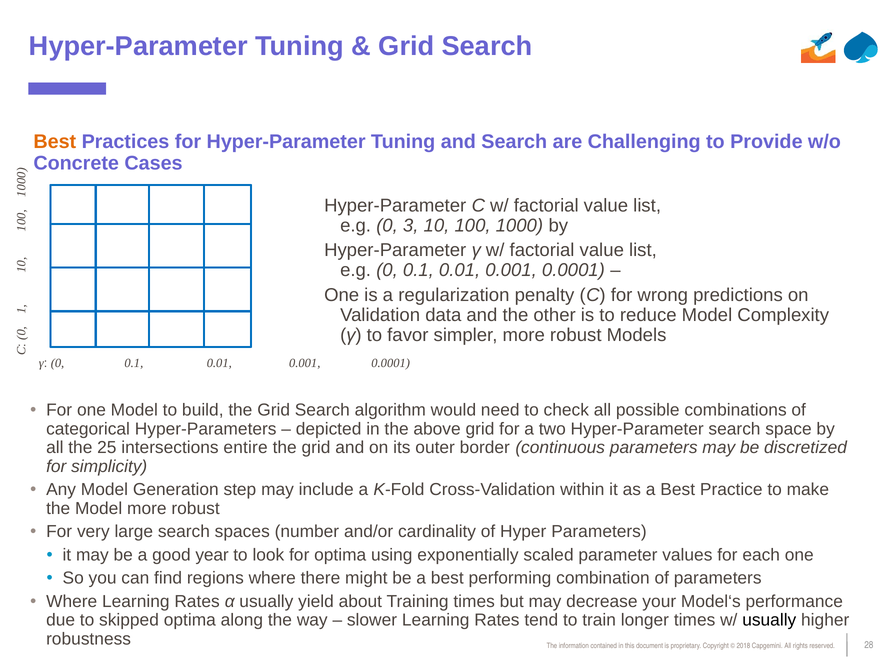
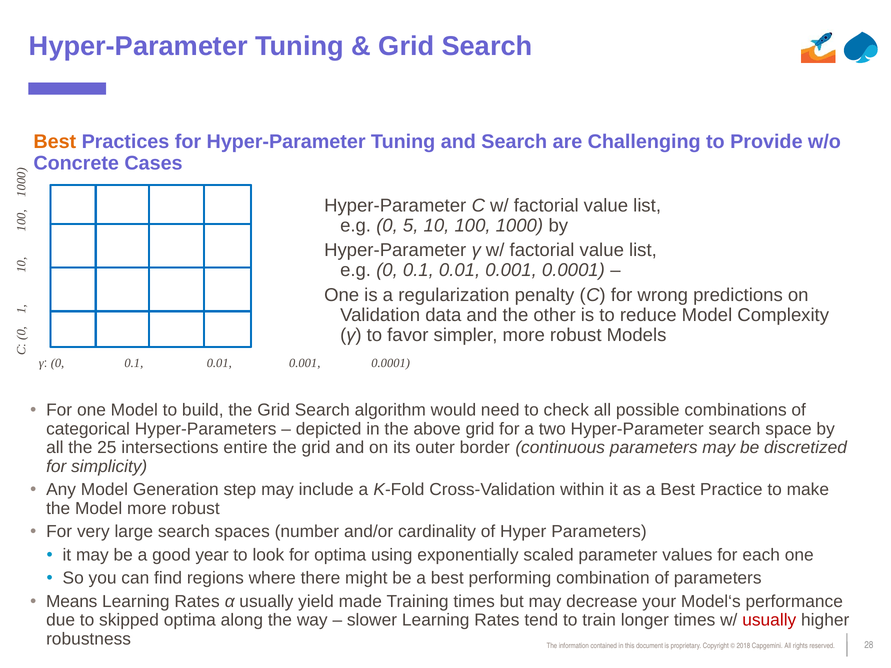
3: 3 -> 5 (411, 226)
Where: Where -> Means (72, 602)
about: about -> made (360, 602)
usually colour: black -> red (769, 620)
